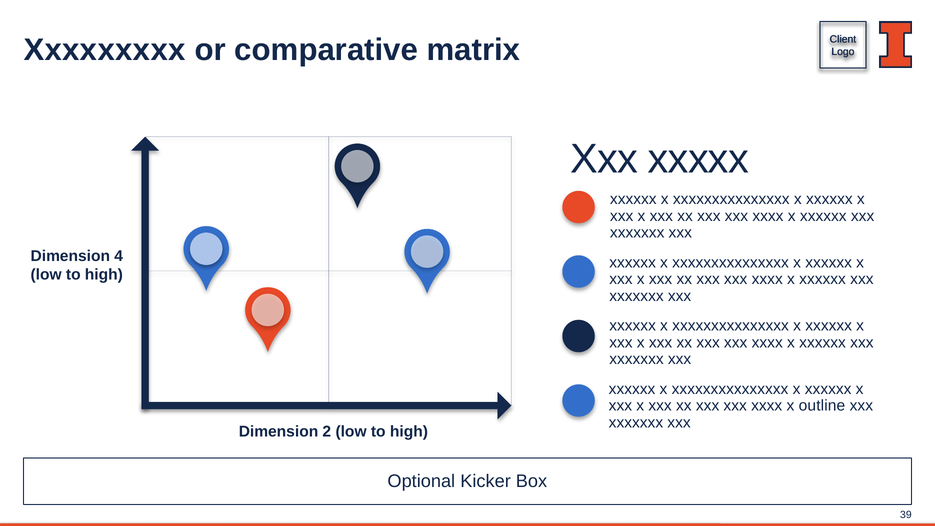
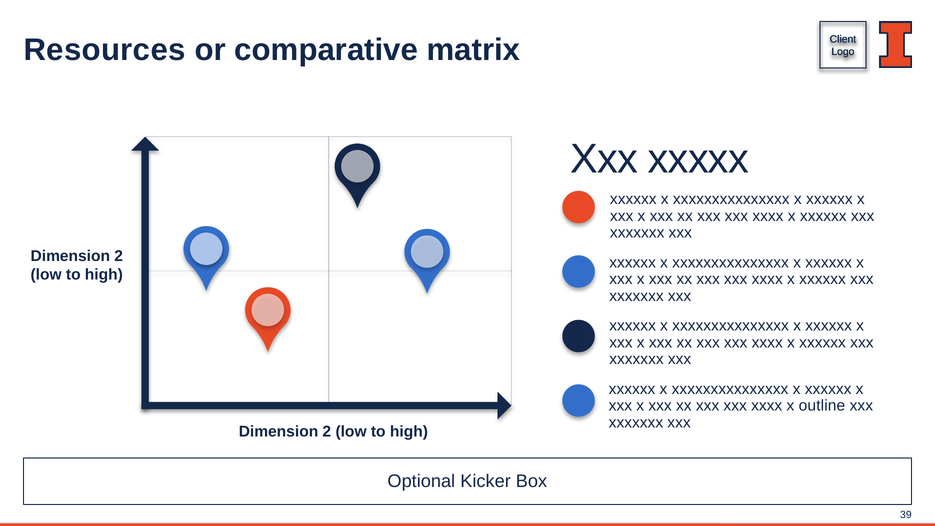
Xxxxxxxxx: Xxxxxxxxx -> Resources (105, 50)
4: 4 -> 2 (119, 256)
